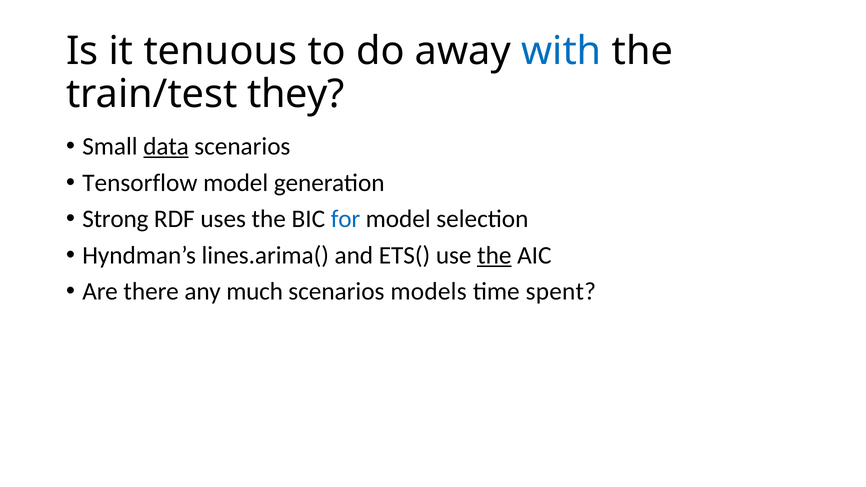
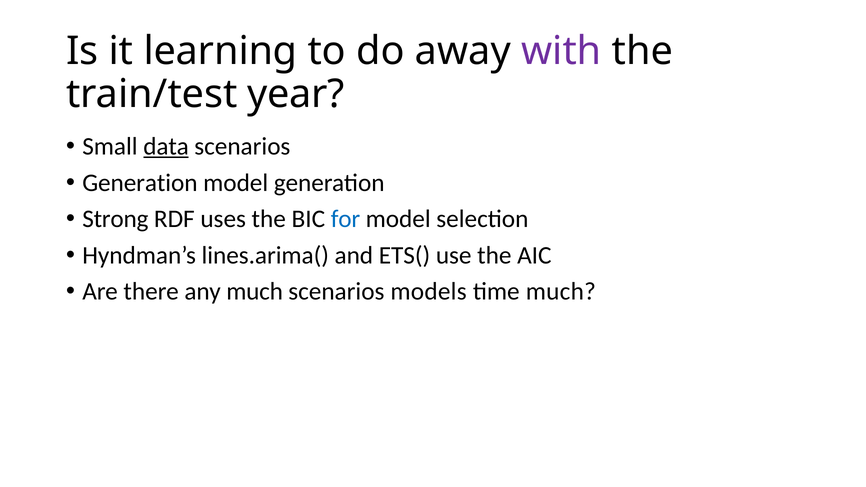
tenuous: tenuous -> learning (220, 51)
with colour: blue -> purple (561, 51)
they: they -> year (296, 94)
Tensorflow: Tensorflow -> Generation (140, 183)
the underline: present -> none (494, 255)
time spent: spent -> much (561, 292)
